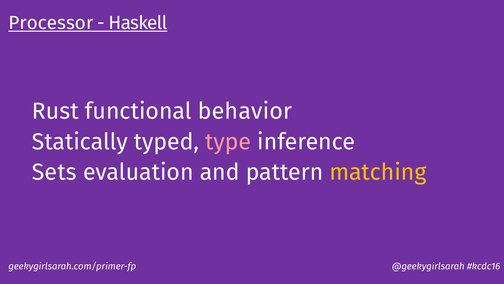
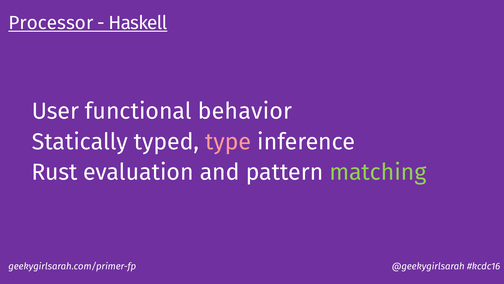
Rust: Rust -> User (55, 111)
Sets: Sets -> Rust (55, 172)
matching colour: yellow -> light green (378, 172)
